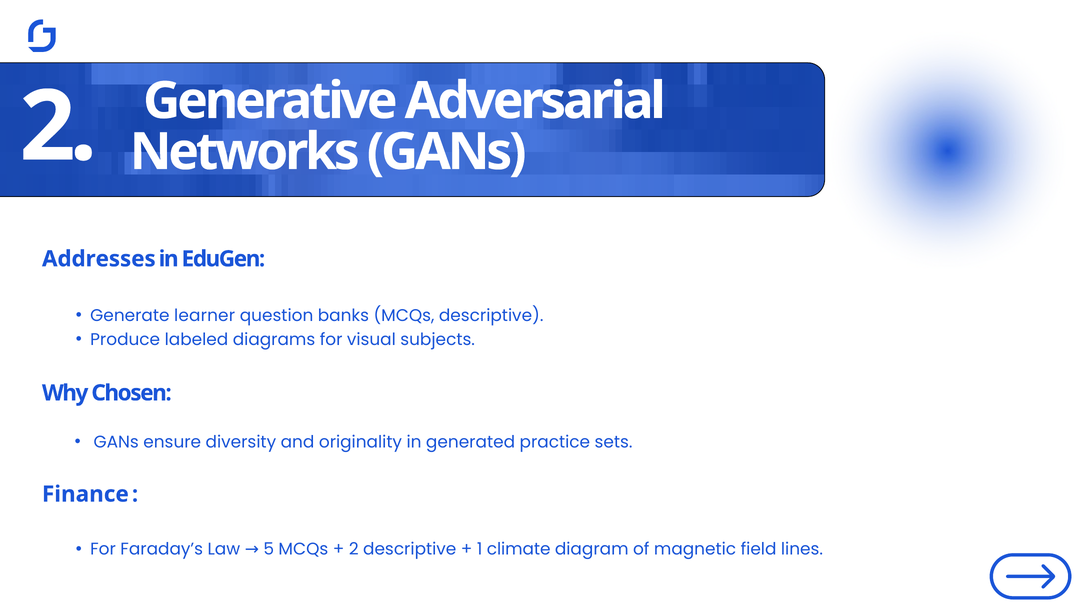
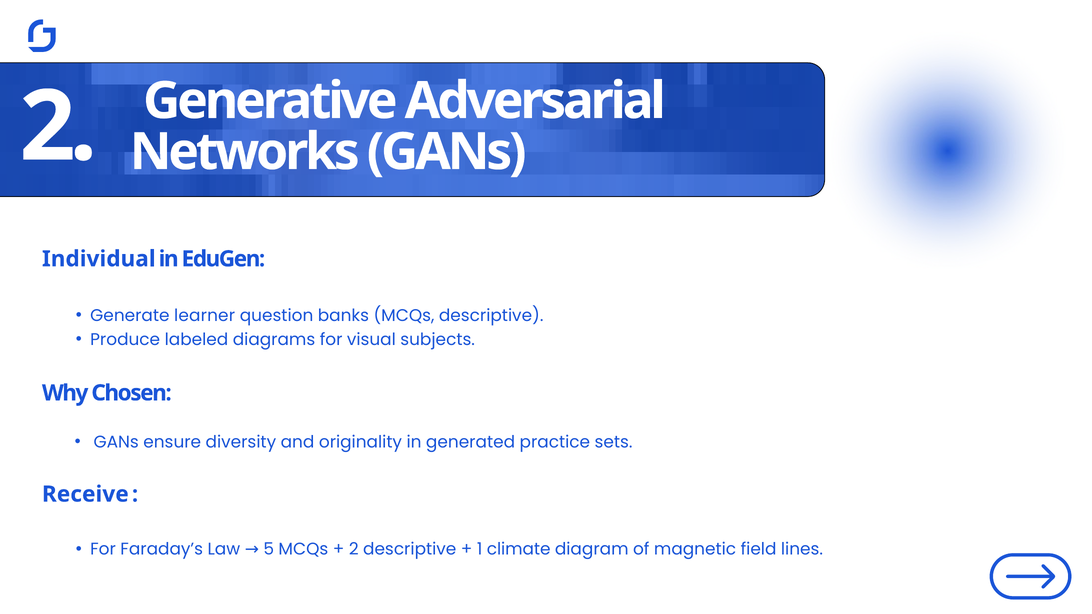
Addresses: Addresses -> Individual (99, 259)
Finance: Finance -> Receive (85, 494)
